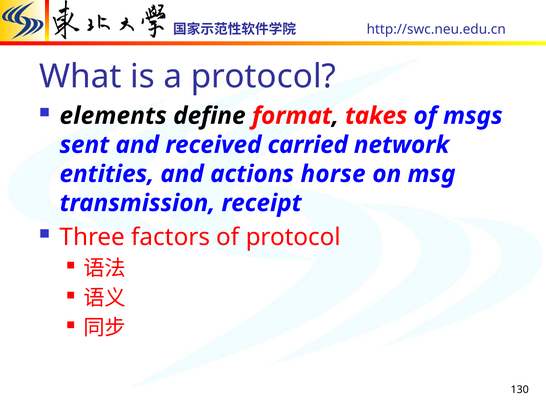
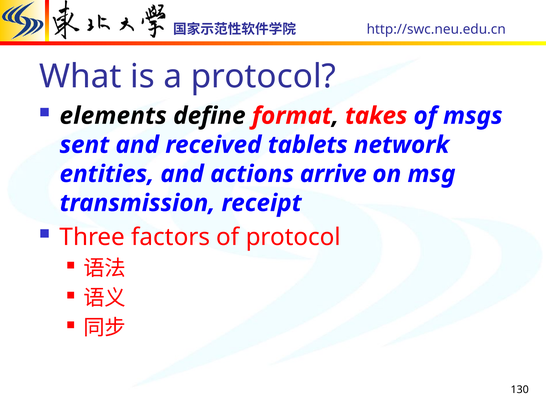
carried: carried -> tablets (308, 145)
horse: horse -> arrive (333, 174)
